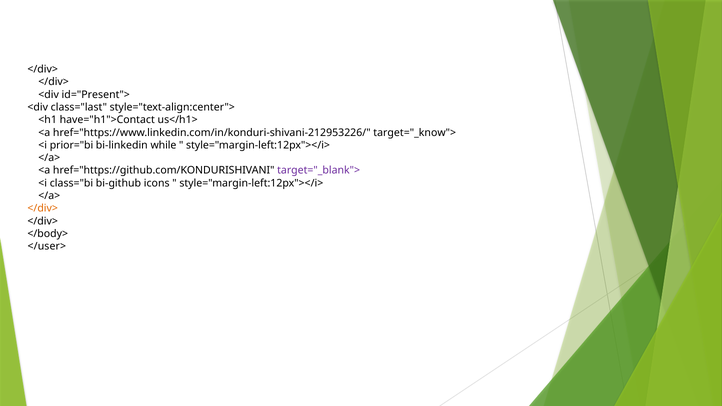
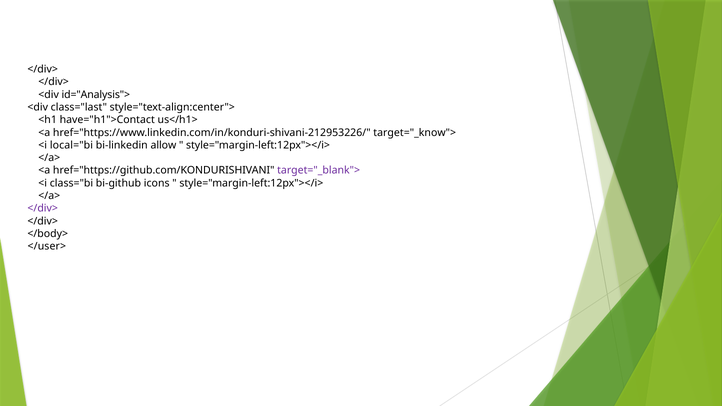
id="Present">: id="Present"> -> id="Analysis"> (96, 95)
prior="bi: prior="bi -> local="bi (71, 145)
while: while -> allow (163, 145)
</div> colour: orange -> purple (43, 208)
